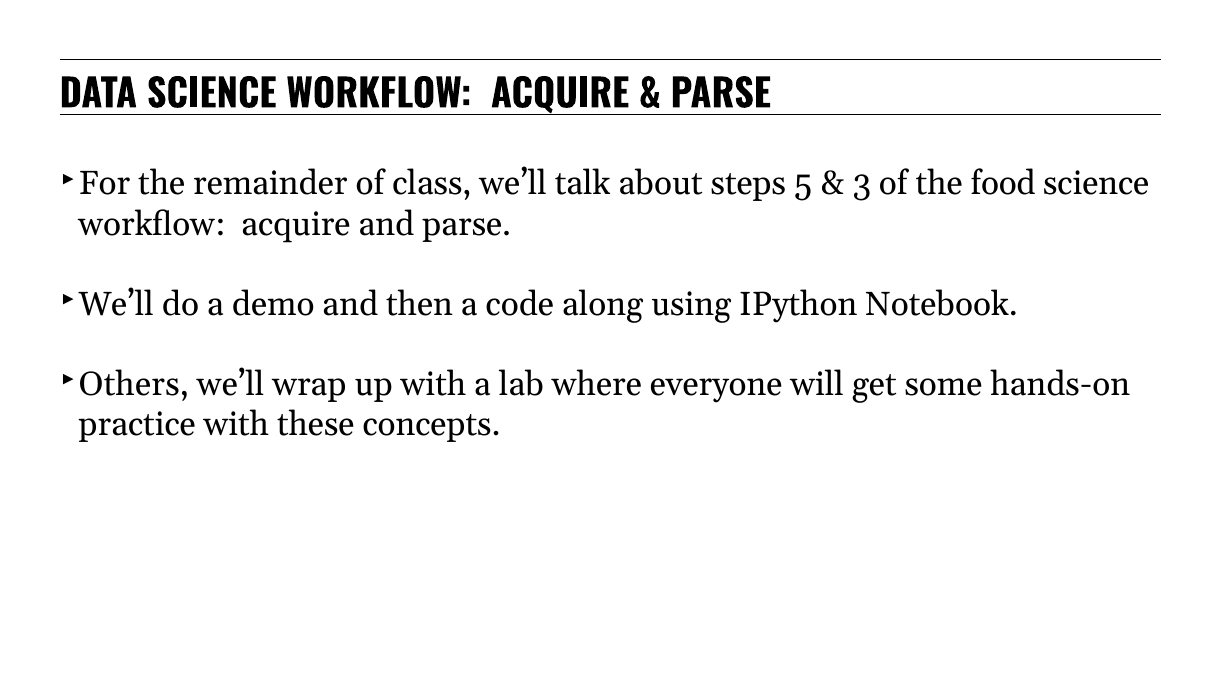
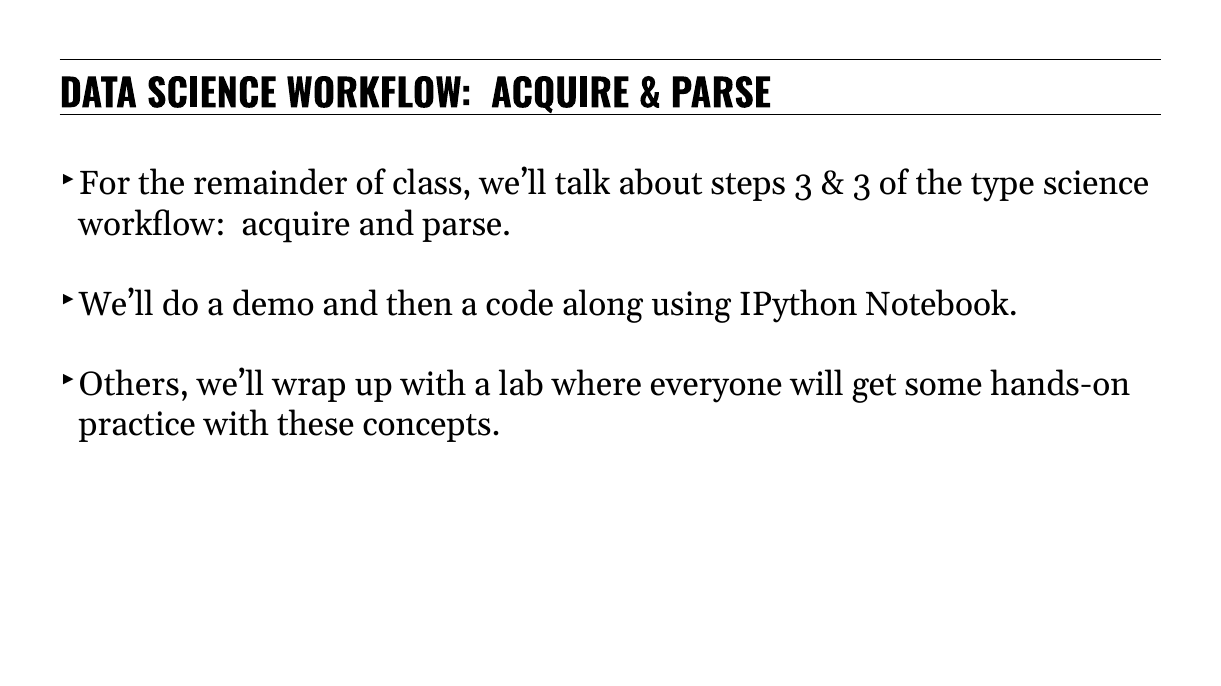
steps 5: 5 -> 3 (803, 184)
food: food -> type (1003, 184)
